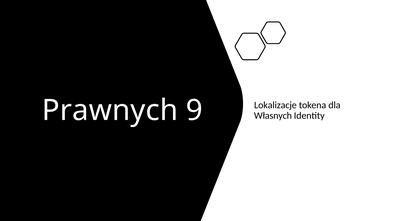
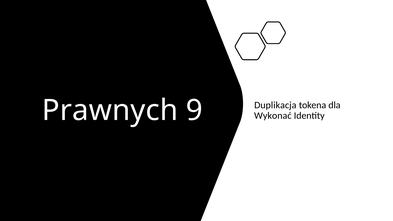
Lokalizacje: Lokalizacje -> Duplikacja (275, 105)
Własnych: Własnych -> Wykonać (273, 116)
